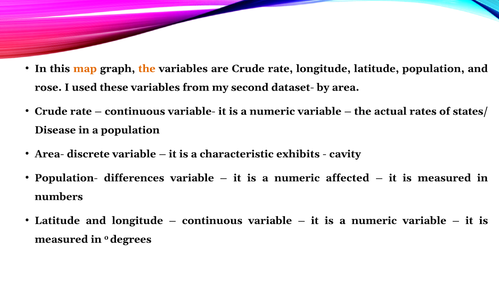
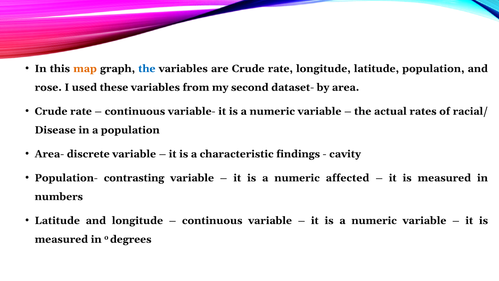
the colour: orange -> blue (147, 69)
states/: states/ -> racial/ (470, 111)
exhibits: exhibits -> findings (298, 154)
differences: differences -> contrasting (134, 178)
